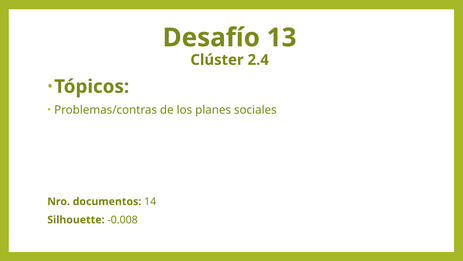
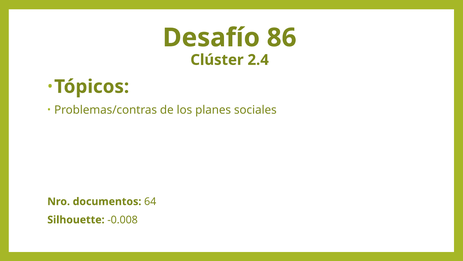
13: 13 -> 86 (282, 38)
14: 14 -> 64 (150, 201)
